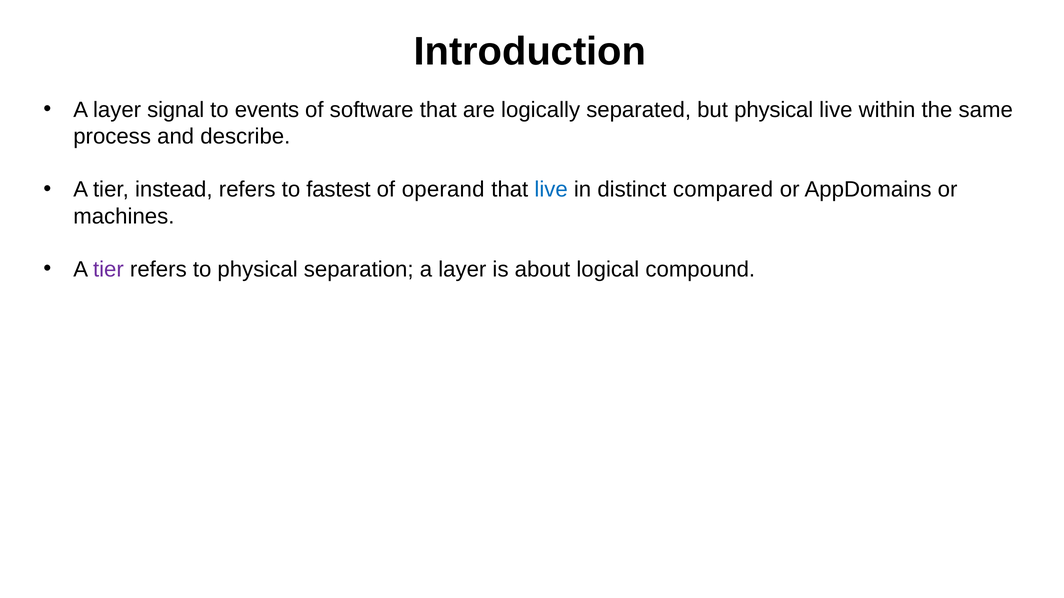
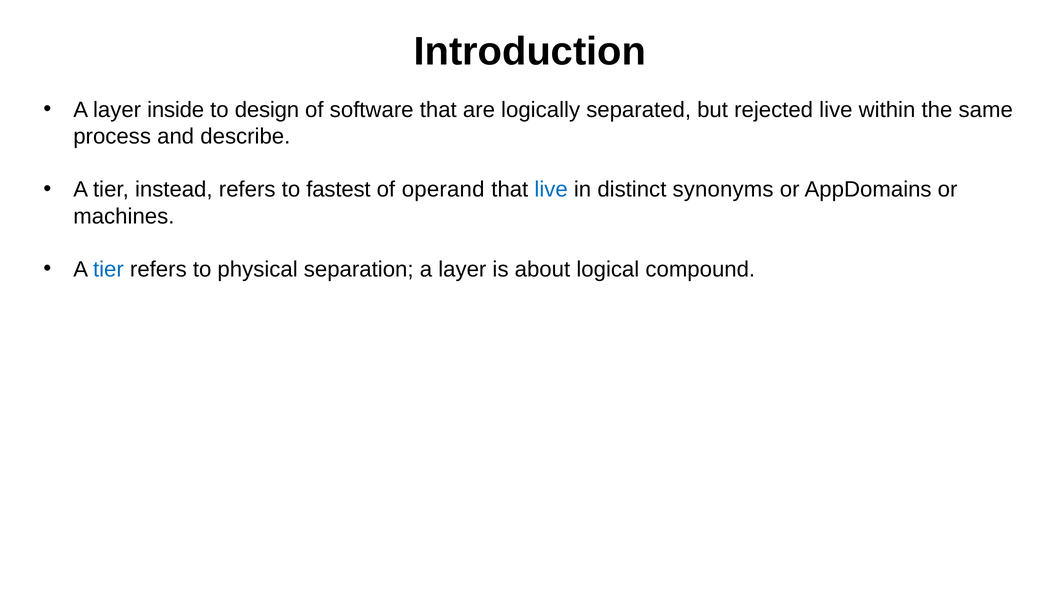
signal: signal -> inside (176, 110)
events: events -> design (267, 110)
but physical: physical -> rejected (774, 110)
compared: compared -> synonyms (723, 190)
tier colour: purple -> blue (108, 270)
